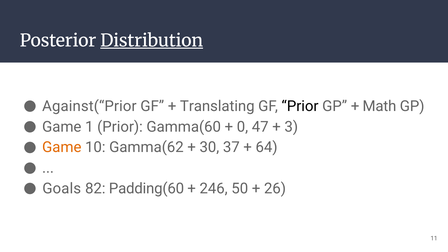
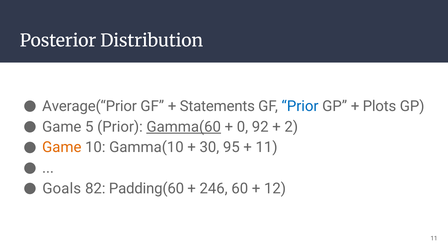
Distribution underline: present -> none (152, 41)
Against(“Prior: Against(“Prior -> Average(“Prior (90, 106)
Translating: Translating -> Statements (217, 106)
Prior colour: black -> blue (300, 106)
Math: Math -> Plots (379, 106)
1: 1 -> 5 (89, 127)
Gamma(60 underline: none -> present (184, 127)
47: 47 -> 92 (260, 127)
3: 3 -> 2 (291, 127)
Gamma(62: Gamma(62 -> Gamma(10 (146, 147)
37: 37 -> 95 (231, 147)
64: 64 -> 11 (267, 147)
50: 50 -> 60 (240, 189)
26: 26 -> 12 (275, 189)
